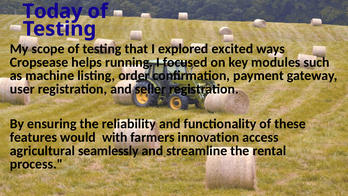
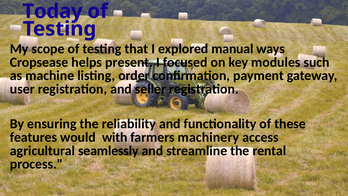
excited: excited -> manual (232, 49)
running: running -> present (129, 62)
innovation: innovation -> machinery (208, 137)
